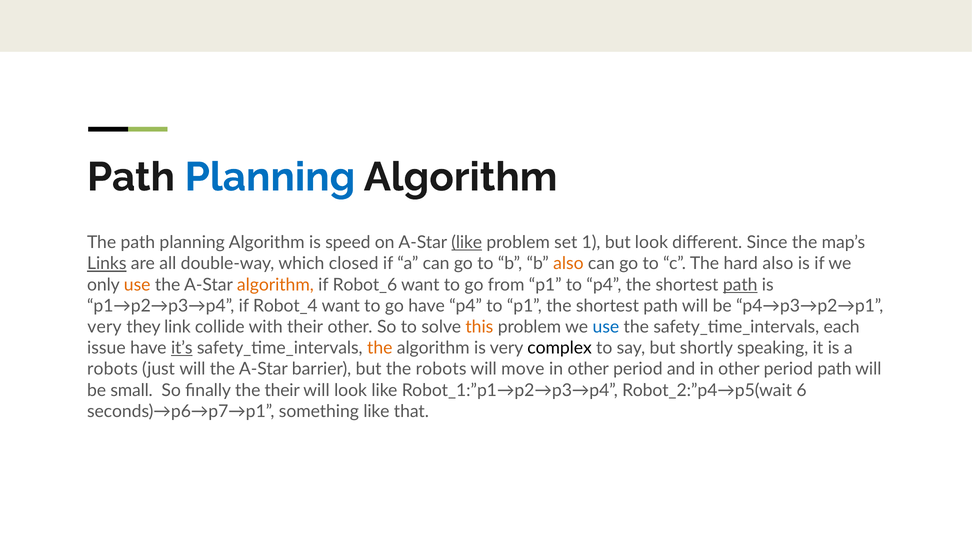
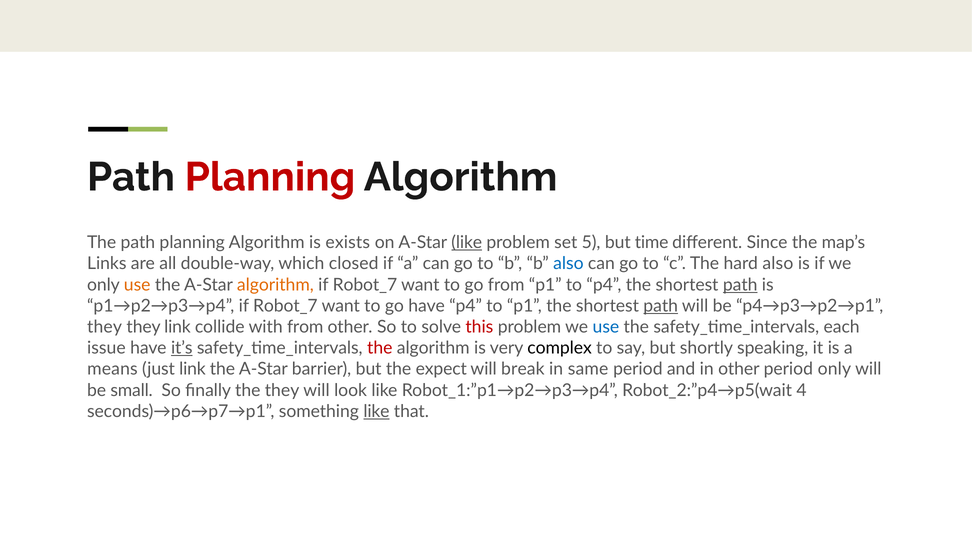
Planning colour: blue -> red (270, 177)
speed: speed -> exists (348, 242)
1: 1 -> 5 (591, 242)
but look: look -> time (652, 242)
Links underline: present -> none (107, 264)
also colour: orange -> blue (568, 264)
Robot_6: Robot_6 -> Robot_7 (365, 285)
p1→p2→p3→p4 if Robot_4: Robot_4 -> Robot_7 (285, 306)
path underline: none -> present (661, 306)
very: very -> they (105, 327)
with their: their -> from (305, 327)
this colour: orange -> red (479, 327)
the colour: orange -> red (380, 348)
robots: robots -> means (112, 369)
just will: will -> link (192, 369)
the robots: robots -> expect (441, 369)
move: move -> break (523, 369)
other: other -> same (588, 369)
period path: path -> only (834, 369)
the their: their -> they (282, 390)
6: 6 -> 4 (802, 390)
like underline: none -> present (376, 411)
